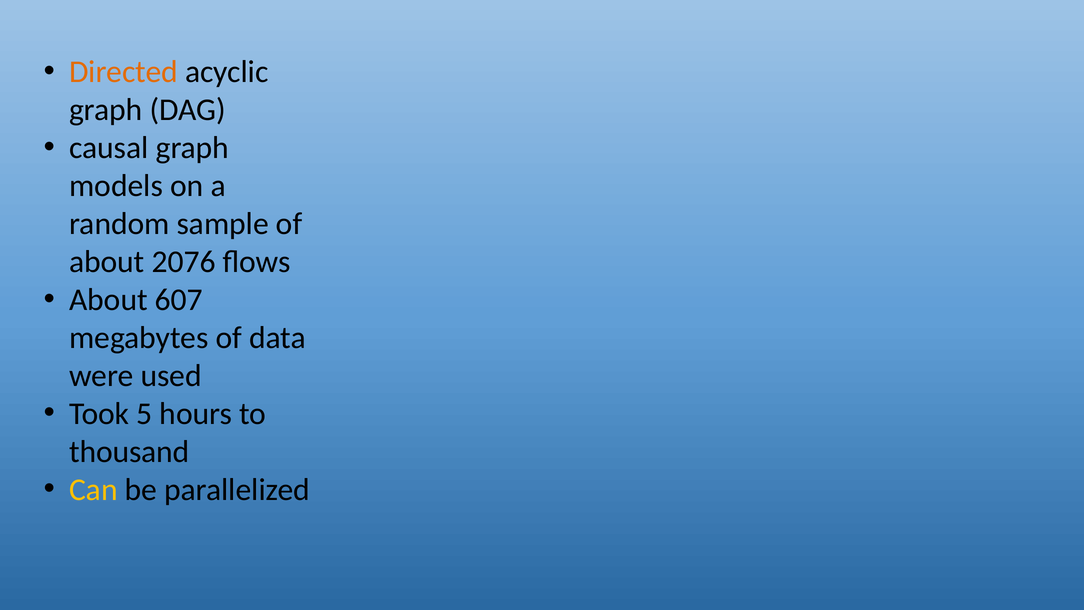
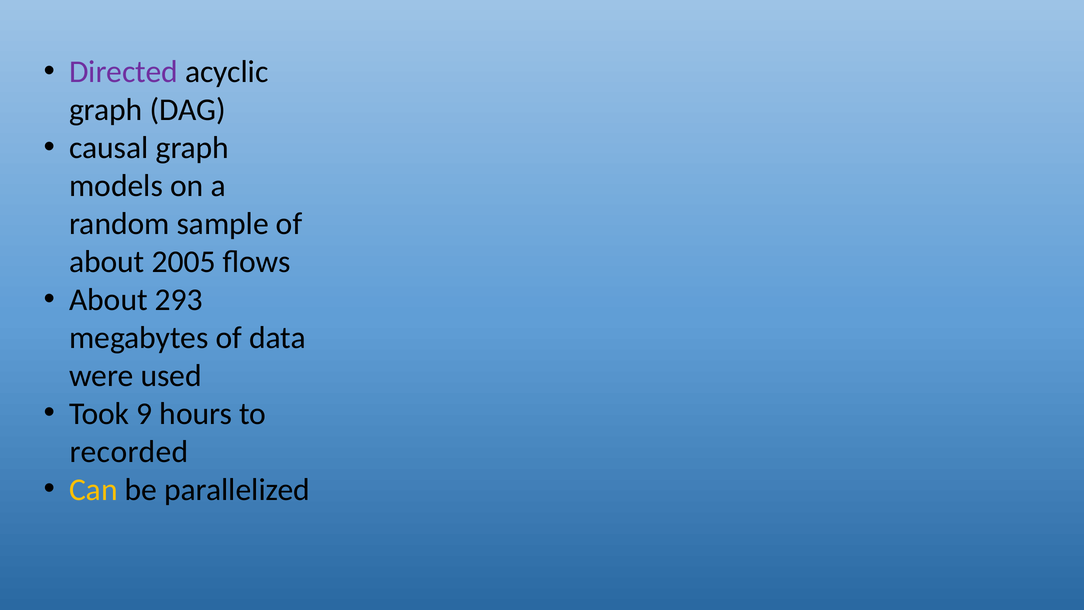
Directed colour: orange -> purple (124, 72)
2076: 2076 -> 2005 (184, 262)
607: 607 -> 293 (179, 300)
5: 5 -> 9 (144, 414)
thousand: thousand -> recorded (129, 452)
